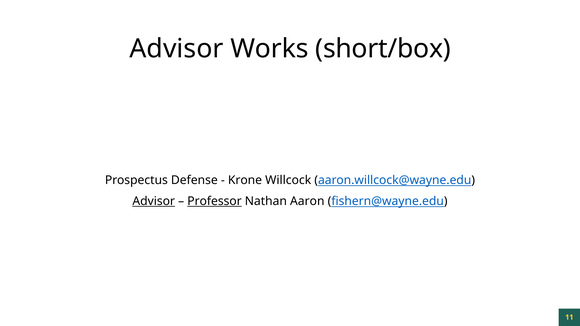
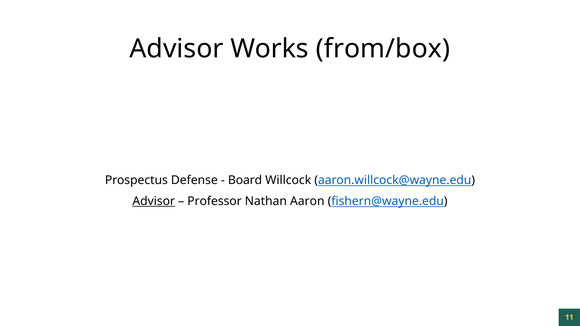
short/box: short/box -> from/box (383, 49)
Krone: Krone -> Board (245, 180)
Professor underline: present -> none (215, 201)
